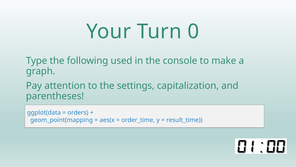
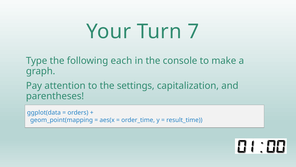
0: 0 -> 7 (193, 32)
used: used -> each (121, 61)
